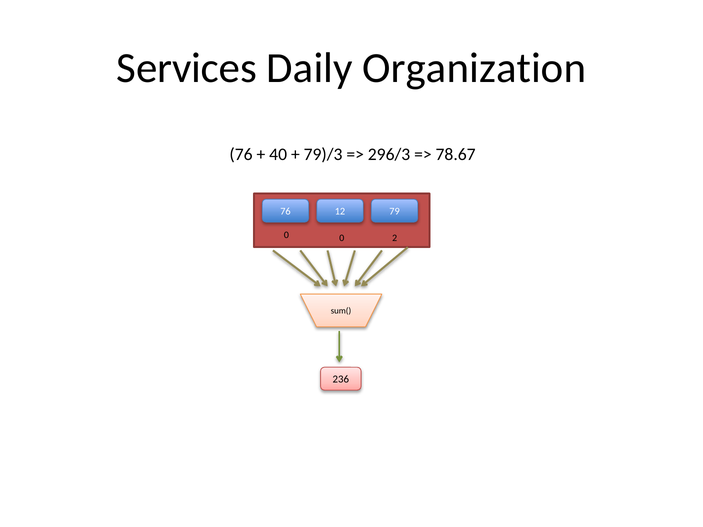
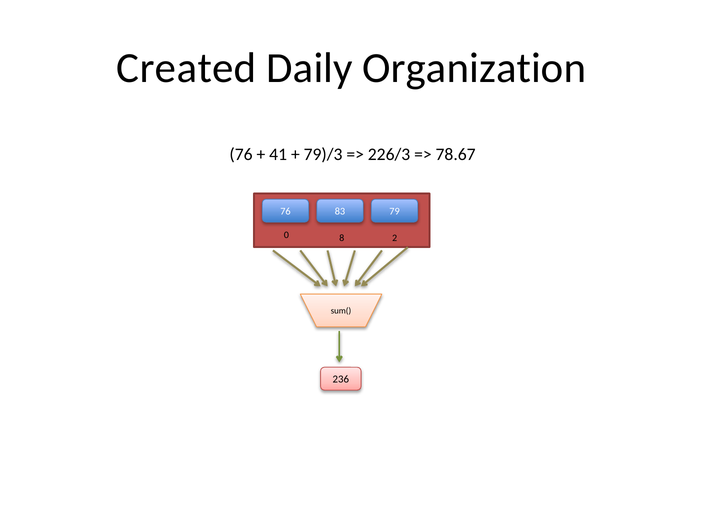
Services: Services -> Created (186, 68)
40: 40 -> 41 (278, 155)
296/3: 296/3 -> 226/3 (389, 155)
12: 12 -> 83 (340, 211)
0 0: 0 -> 8 (342, 238)
